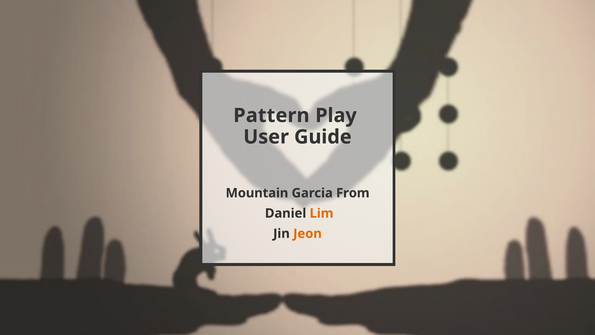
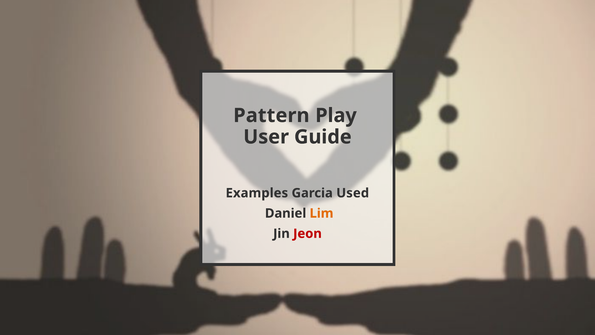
Mountain: Mountain -> Examples (257, 193)
From: From -> Used (353, 193)
Jeon colour: orange -> red (307, 233)
